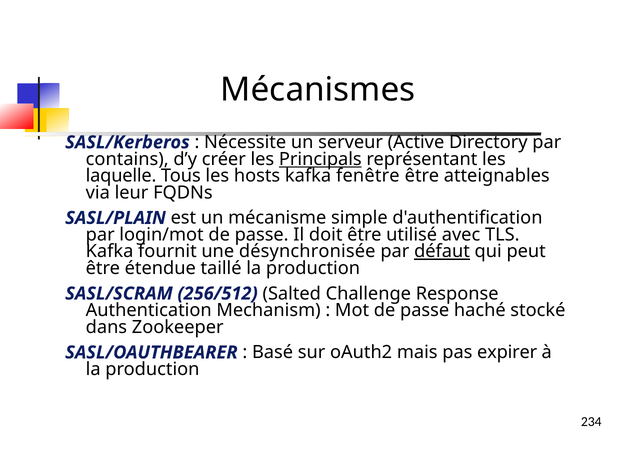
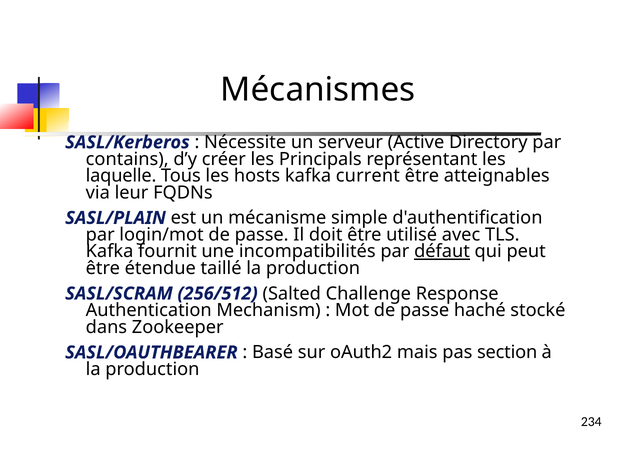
Principals underline: present -> none (320, 159)
fenêtre: fenêtre -> current (368, 176)
désynchronisée: désynchronisée -> incompatibilités (307, 252)
expirer: expirer -> section (507, 353)
